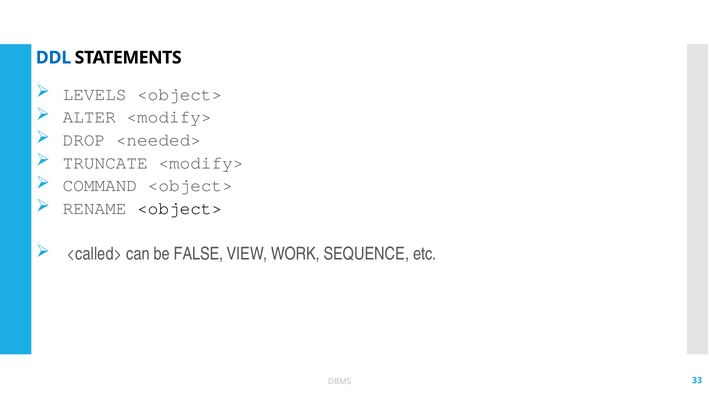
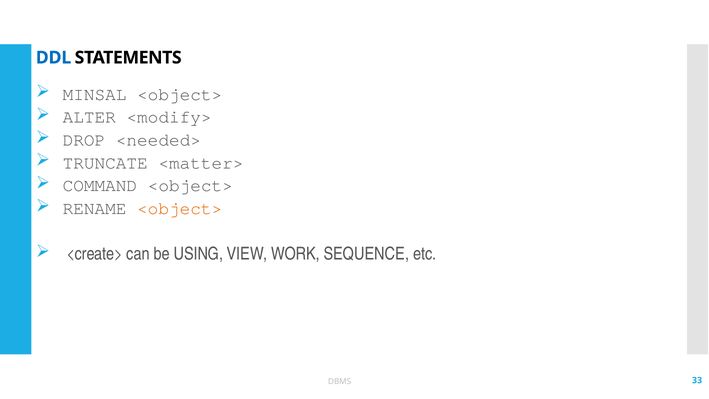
LEVELS: LEVELS -> MINSAL (95, 94)
TRUNCATE <modify>: <modify> -> <matter> (201, 163)
<object> colour: black -> orange (180, 208)
<called>: <called> -> <create> (95, 254)
FALSE: FALSE -> USING (198, 254)
